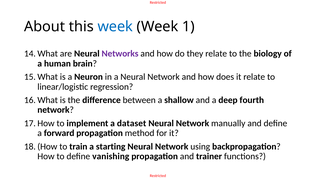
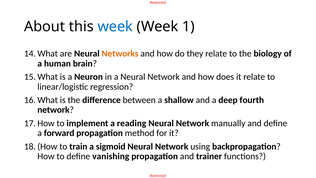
Networks colour: purple -> orange (120, 53)
dataset: dataset -> reading (132, 123)
starting: starting -> sigmoid (111, 146)
